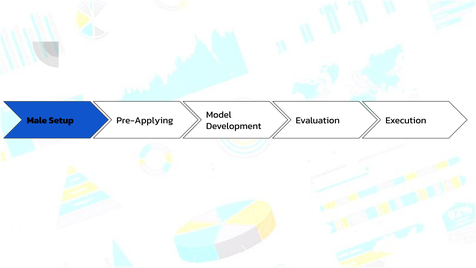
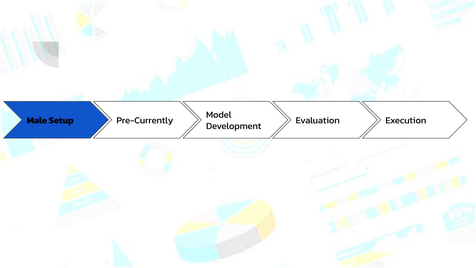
Pre-Applying: Pre-Applying -> Pre-Currently (145, 120)
